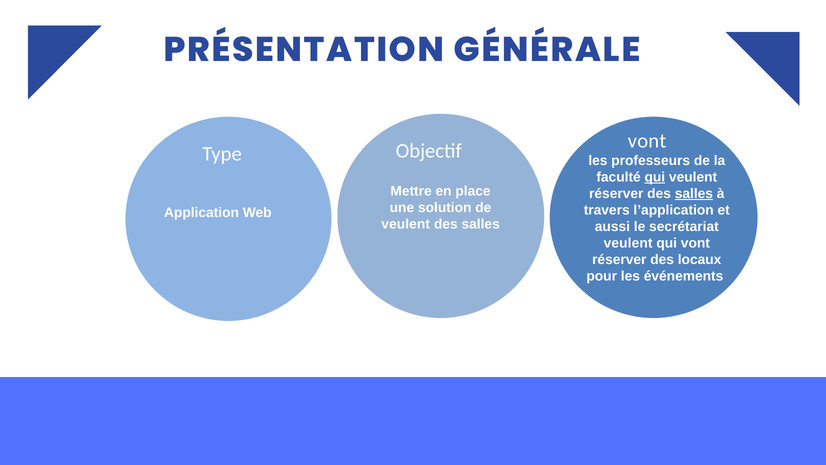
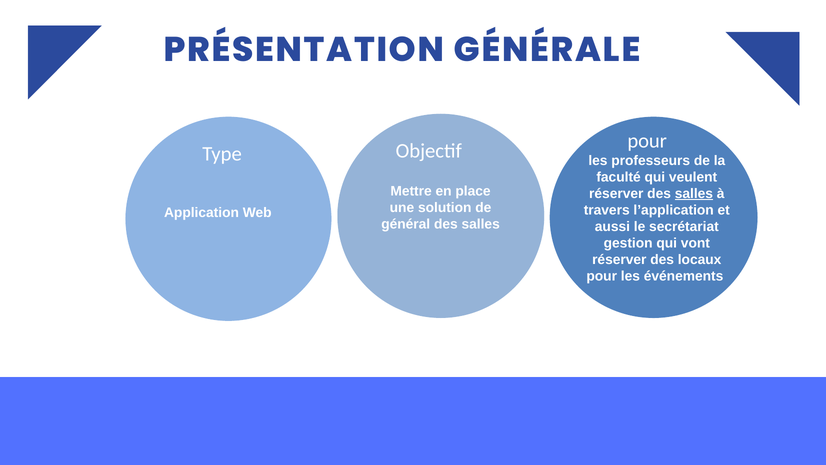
Objectif vont: vont -> pour (647, 141)
qui underline: present -> none (655, 177)
veulent: veulent -> général (406, 224)
veulent: veulent -> gestion (628, 243)
